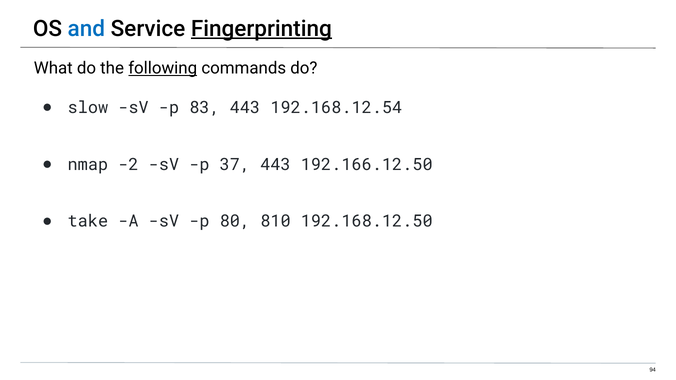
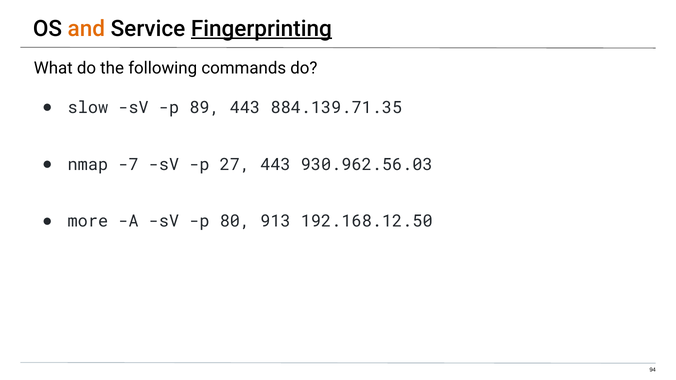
and colour: blue -> orange (86, 29)
following underline: present -> none (163, 68)
83: 83 -> 89 (204, 108)
192.168.12.54: 192.168.12.54 -> 884.139.71.35 (336, 108)
-2: -2 -> -7 (128, 165)
37: 37 -> 27 (235, 165)
192.166.12.50: 192.166.12.50 -> 930.962.56.03 (367, 165)
take: take -> more (88, 221)
810: 810 -> 913 (275, 221)
